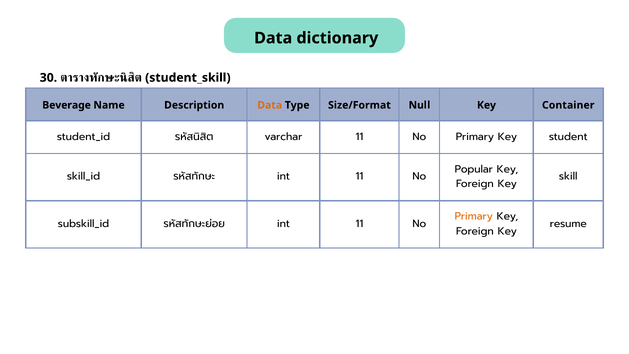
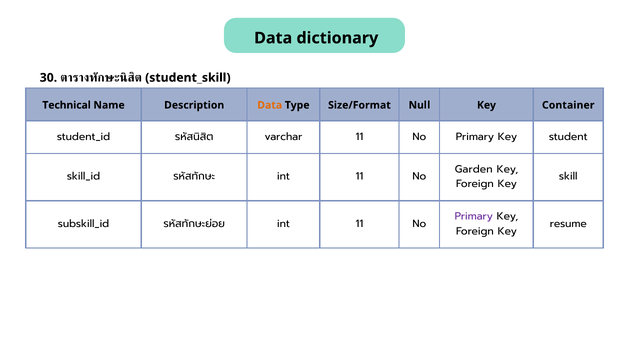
Beverage: Beverage -> Technical (67, 105)
Popular: Popular -> Garden (474, 169)
Primary colour: orange -> purple (474, 216)
